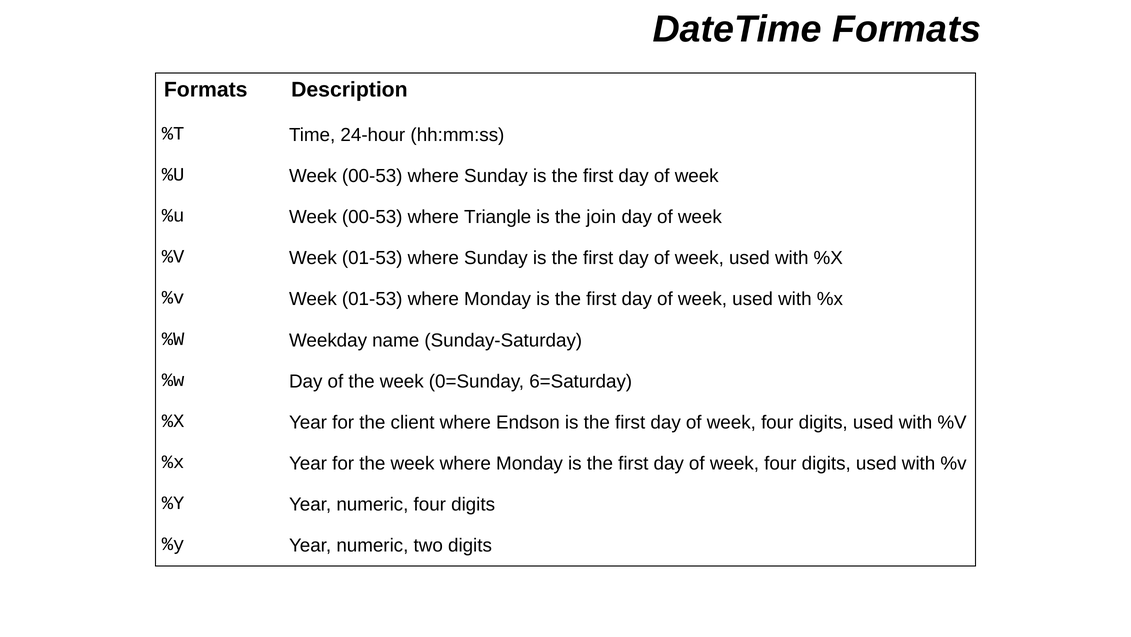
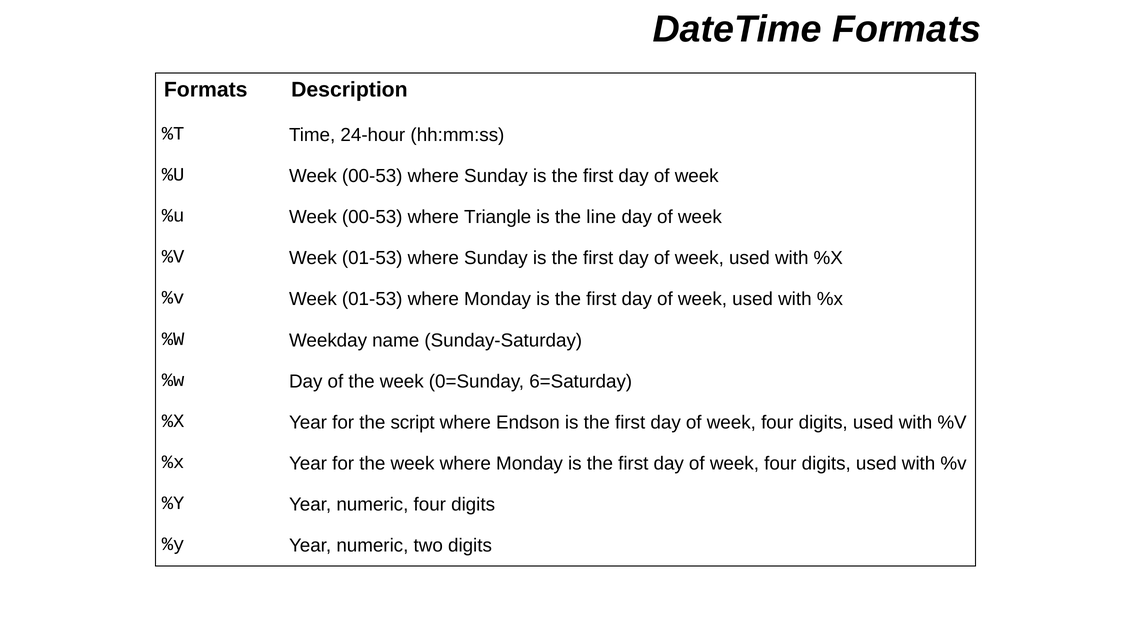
join: join -> line (601, 217)
client: client -> script (413, 422)
